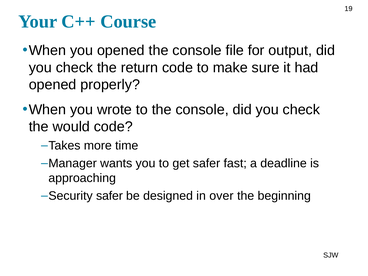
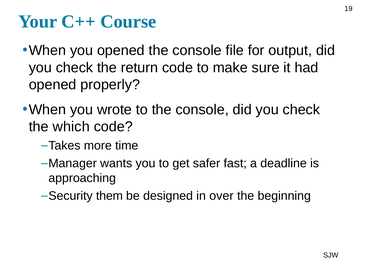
would: would -> which (71, 127)
Security safer: safer -> them (109, 196)
